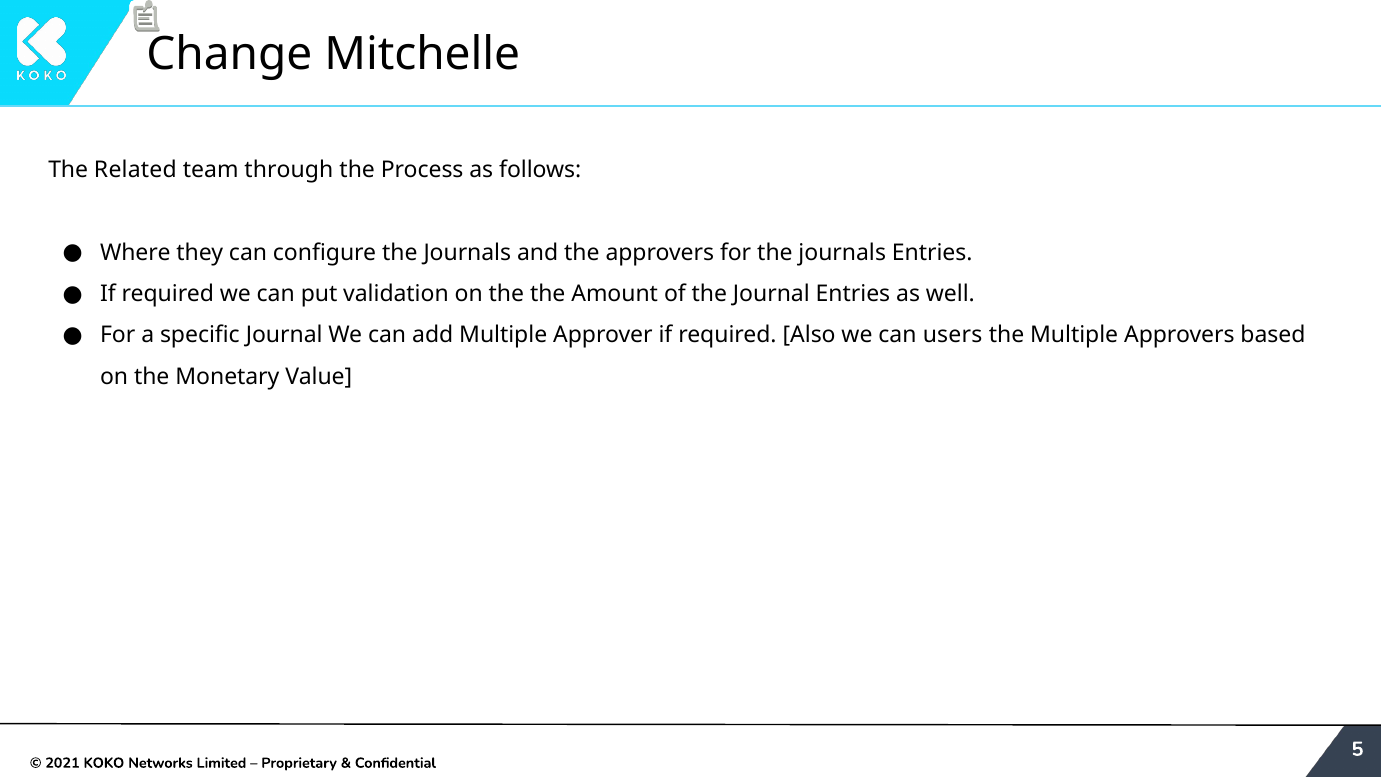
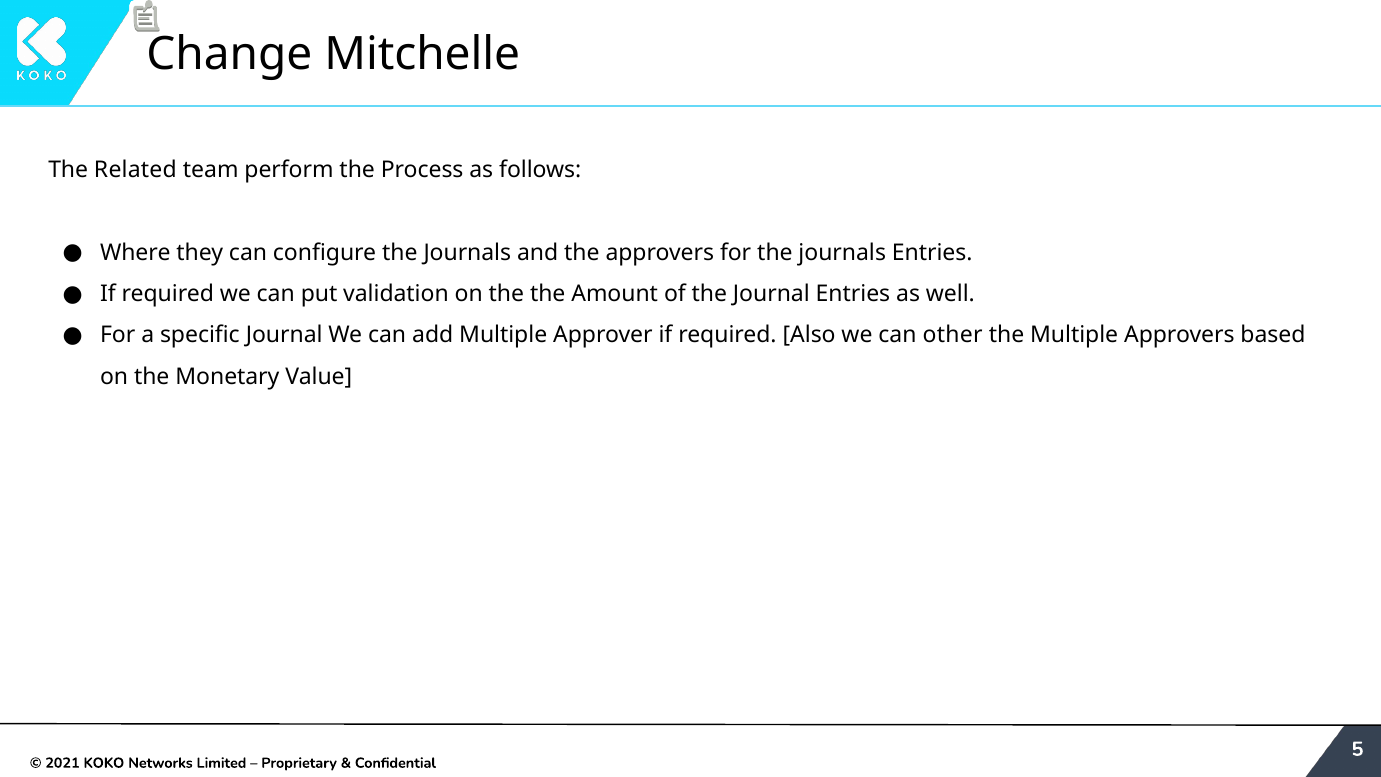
through: through -> perform (289, 170)
users: users -> other (953, 335)
